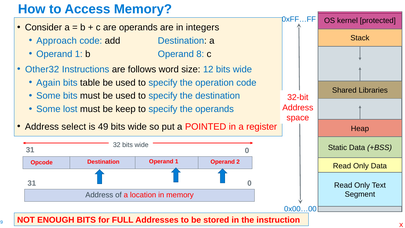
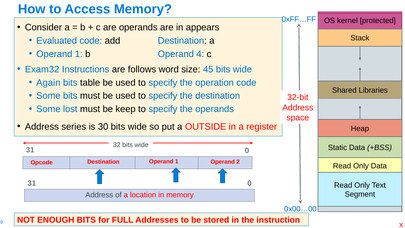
integers: integers -> appears (203, 27)
Approach: Approach -> Evaluated (57, 41)
8: 8 -> 4 (200, 54)
Other32: Other32 -> Exam32 (42, 69)
12: 12 -> 45 (208, 69)
select: select -> series (74, 127)
is 49: 49 -> 30 (103, 127)
POINTED: POINTED -> OUTSIDE (206, 127)
